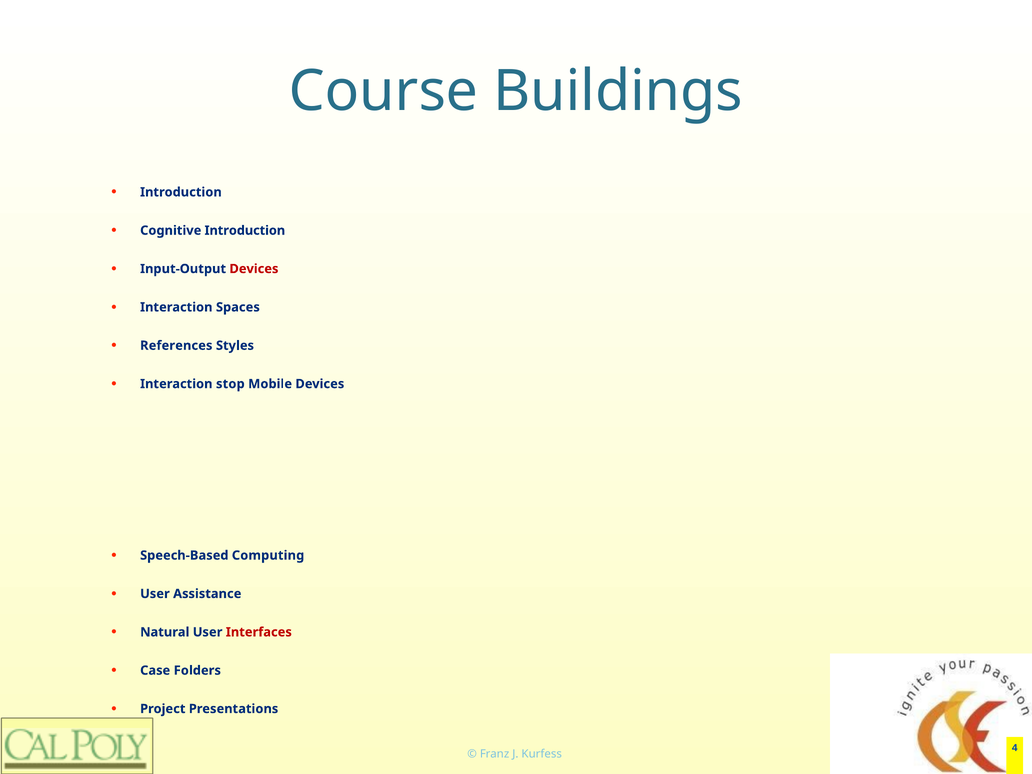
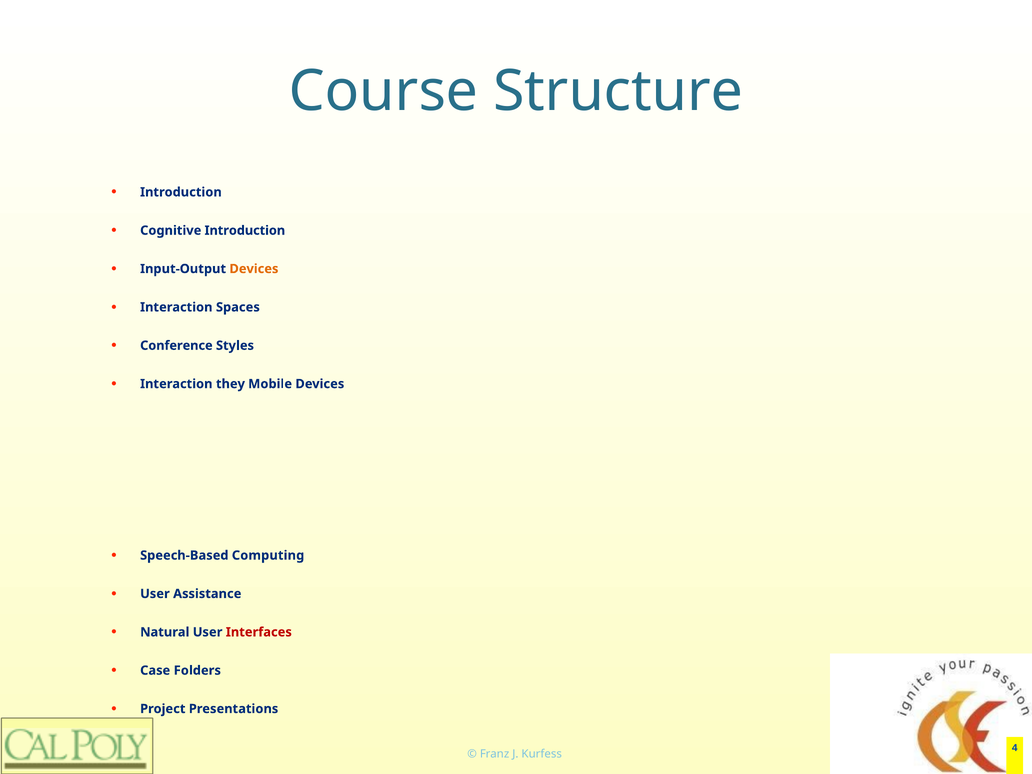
Buildings: Buildings -> Structure (618, 92)
Devices colour: red -> orange (254, 269)
References: References -> Conference (176, 346)
stop: stop -> they (230, 384)
